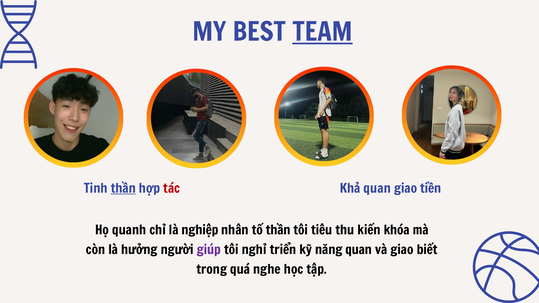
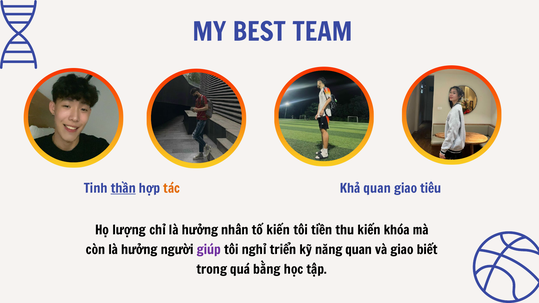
TEAM underline: present -> none (323, 32)
tác colour: red -> orange (172, 188)
tiền: tiền -> tiêu (431, 188)
quanh: quanh -> lượng (129, 230)
chỉ là nghiệp: nghiệp -> hưởng (200, 230)
tố thần: thần -> kiến (278, 230)
tiêu: tiêu -> tiền (322, 230)
nghe: nghe -> bằng (267, 270)
